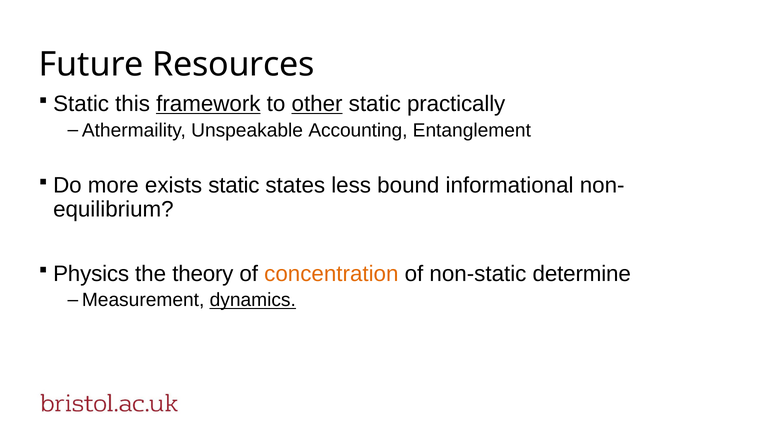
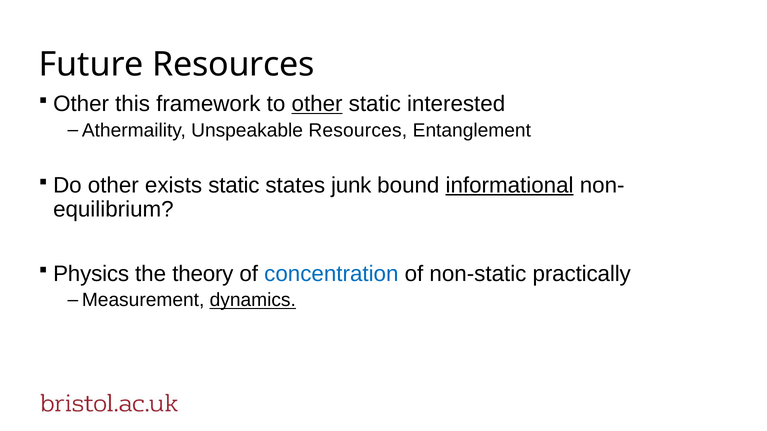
Static: Static -> Other (81, 104)
framework underline: present -> none (208, 104)
practically: practically -> interested (456, 104)
Unspeakable Accounting: Accounting -> Resources (358, 130)
Do more: more -> other (113, 185)
less: less -> junk (351, 185)
informational underline: none -> present (510, 185)
concentration colour: orange -> blue (331, 274)
determine: determine -> practically (582, 274)
